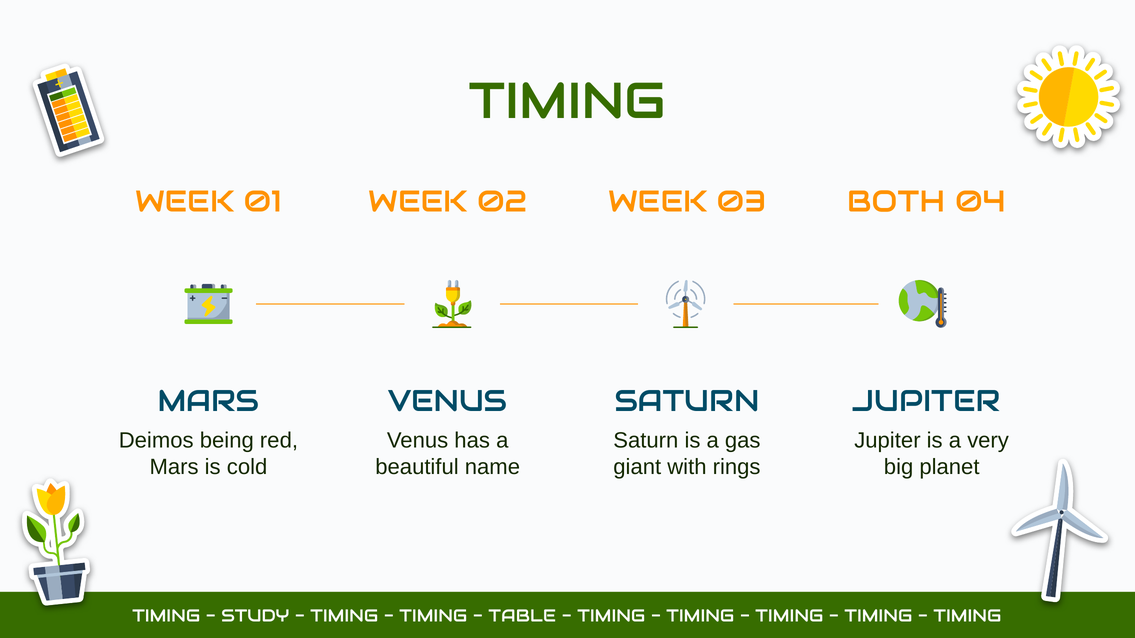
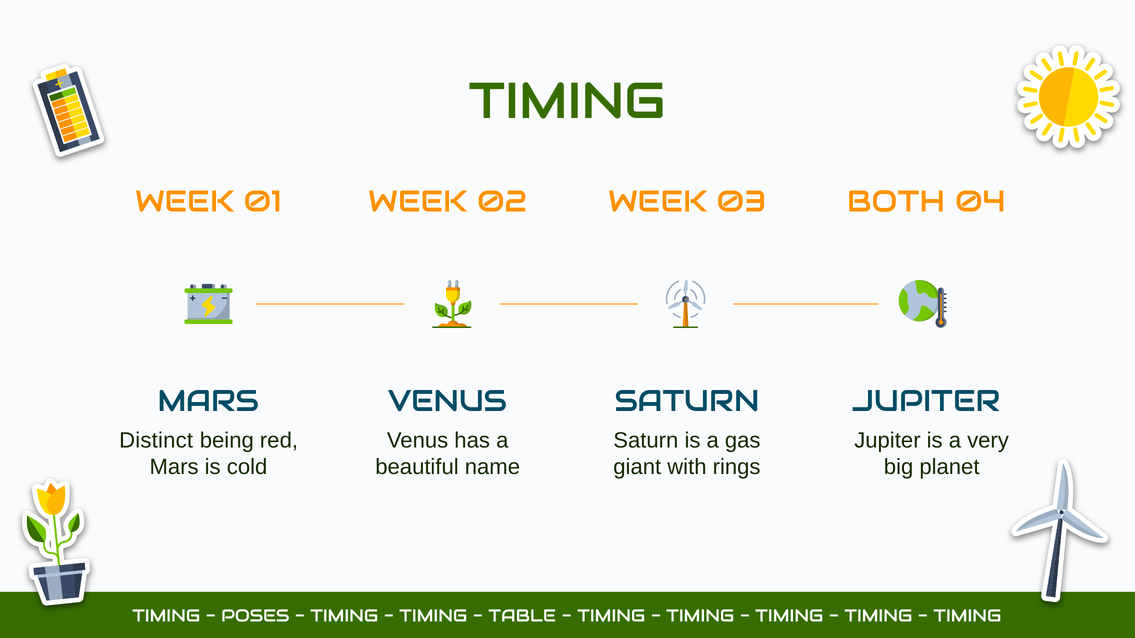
Deimos: Deimos -> Distinct (156, 441)
STUDY: STUDY -> POSES (255, 616)
